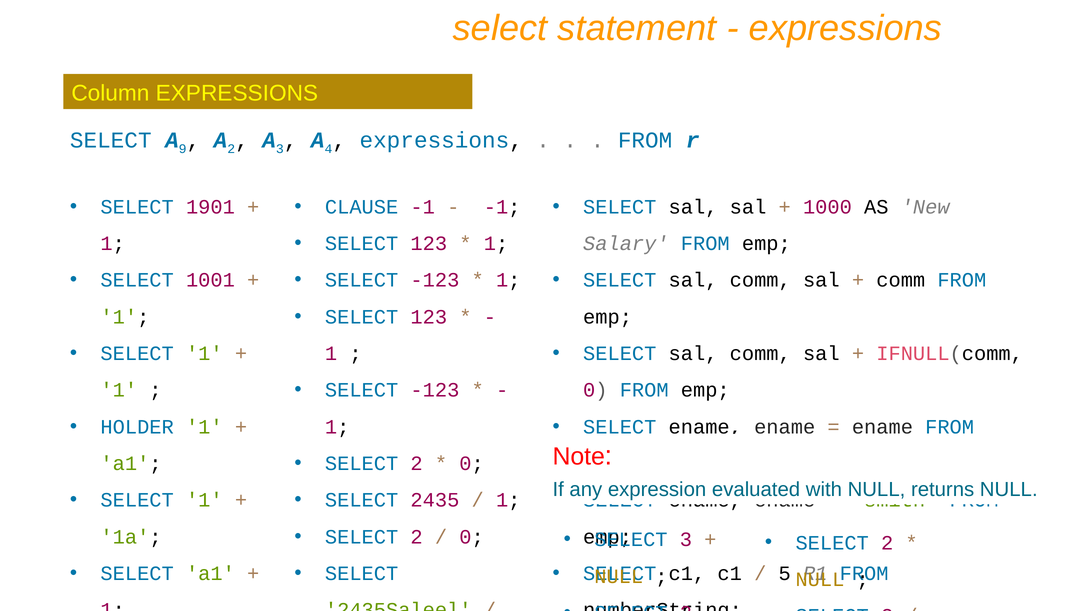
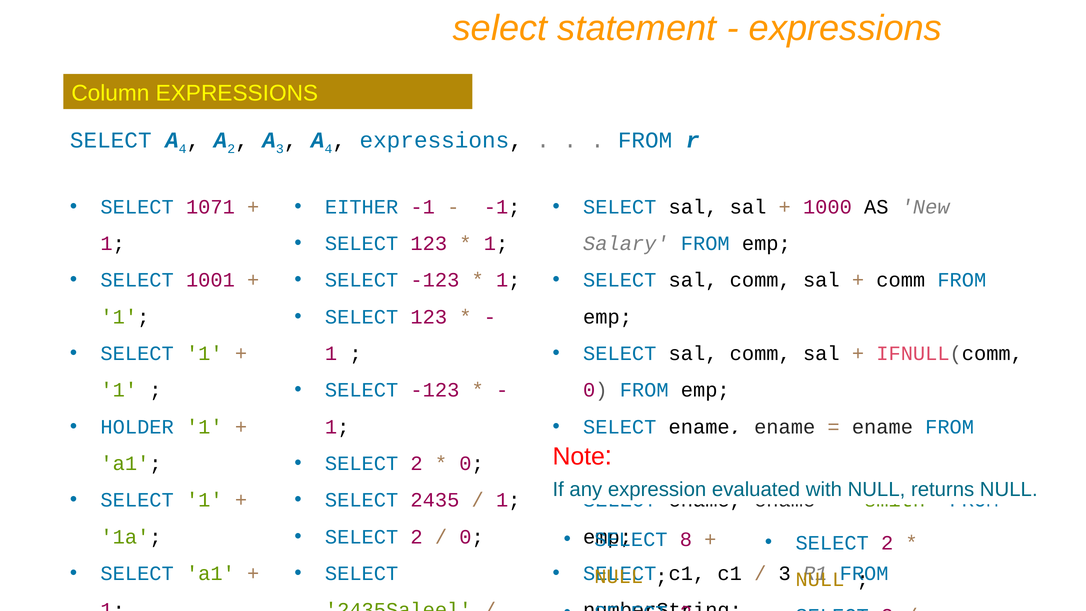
9: 9 -> 4 (183, 149)
1901: 1901 -> 1071 (210, 207)
CLAUSE: CLAUSE -> EITHER (362, 207)
3: 3 -> 8 (686, 540)
5: 5 -> 3 (785, 573)
